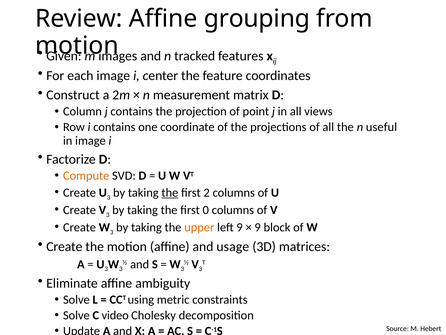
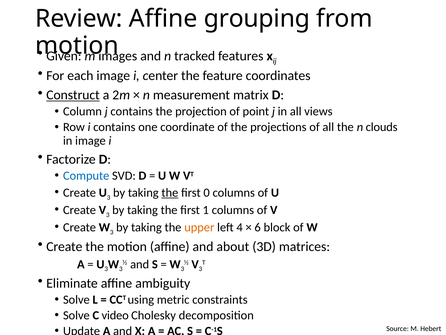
Construct underline: none -> present (73, 95)
useful: useful -> clouds (382, 127)
Compute colour: orange -> blue (86, 175)
2: 2 -> 0 (207, 192)
0: 0 -> 1 (206, 210)
left 9: 9 -> 4 (240, 227)
9: 9 -> 6 (258, 227)
usage: usage -> about (233, 246)
